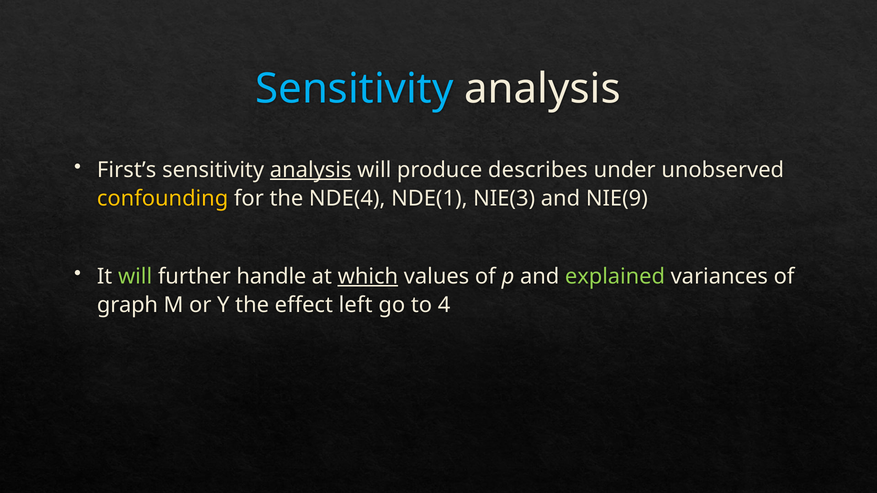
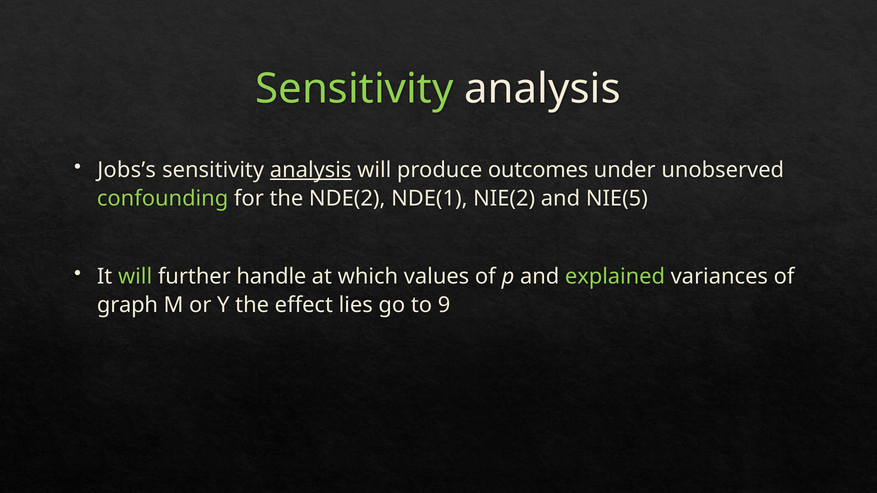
Sensitivity colour: light blue -> light green (354, 89)
First’s: First’s -> Jobs’s (127, 170)
describes: describes -> outcomes (538, 170)
confounding colour: yellow -> light green (163, 199)
NDE(4: NDE(4 -> NDE(2 (347, 199)
NIE(3: NIE(3 -> NIE(2 (504, 199)
NIE(9: NIE(9 -> NIE(5 (617, 199)
which underline: present -> none (368, 276)
left: left -> lies (356, 305)
4: 4 -> 9 (444, 305)
